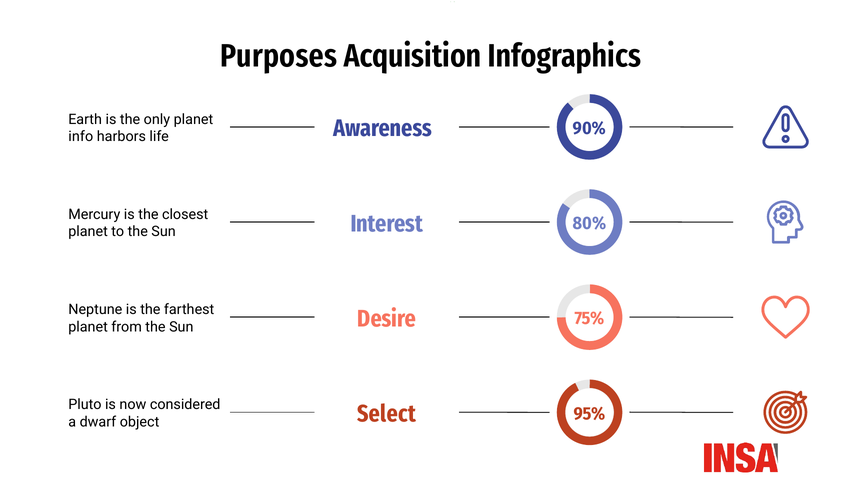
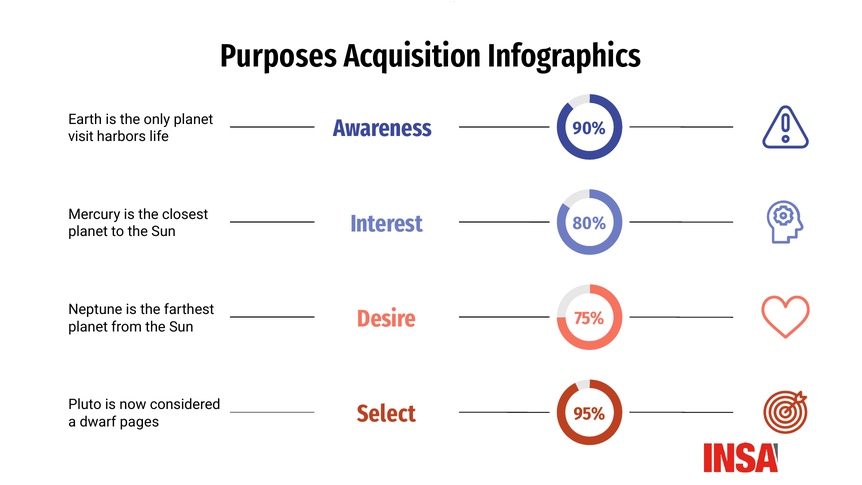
info: info -> visit (81, 137)
object: object -> pages (140, 422)
